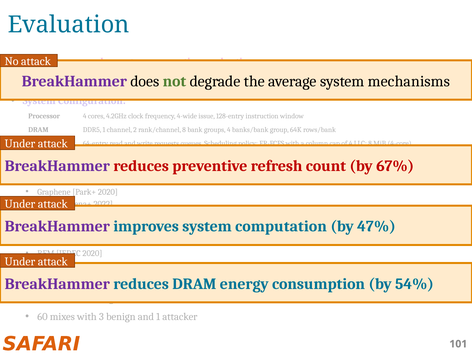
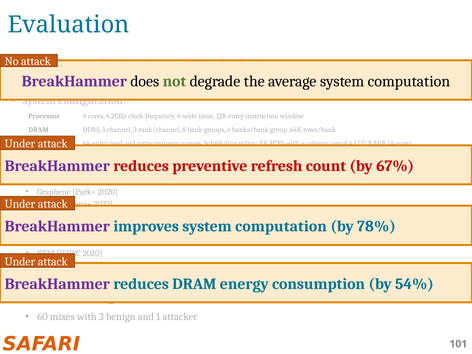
mechanisms: mechanisms -> computation (409, 81)
47%: 47% -> 78% (376, 226)
